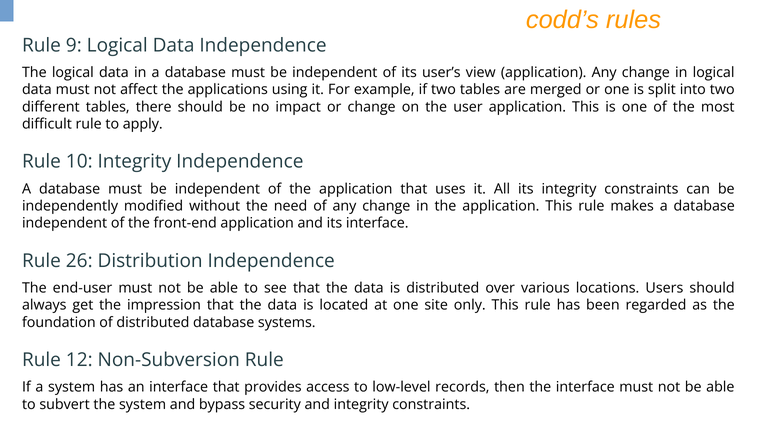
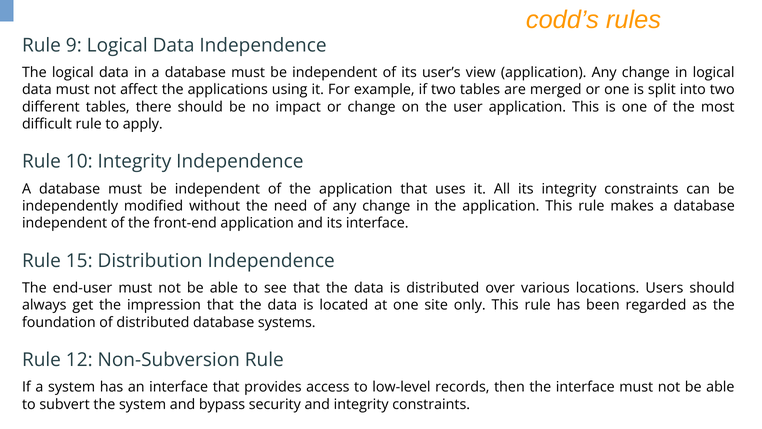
26: 26 -> 15 (79, 260)
